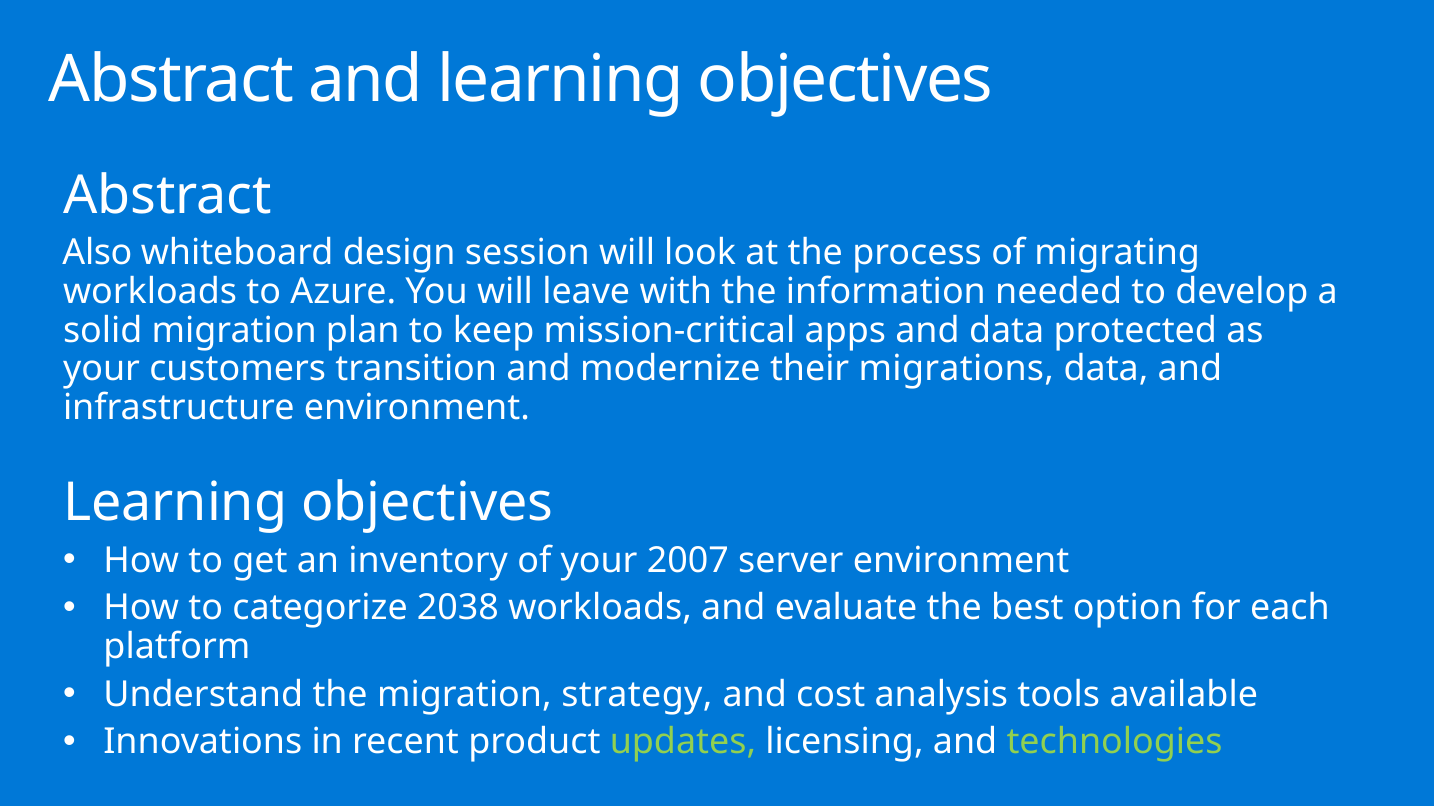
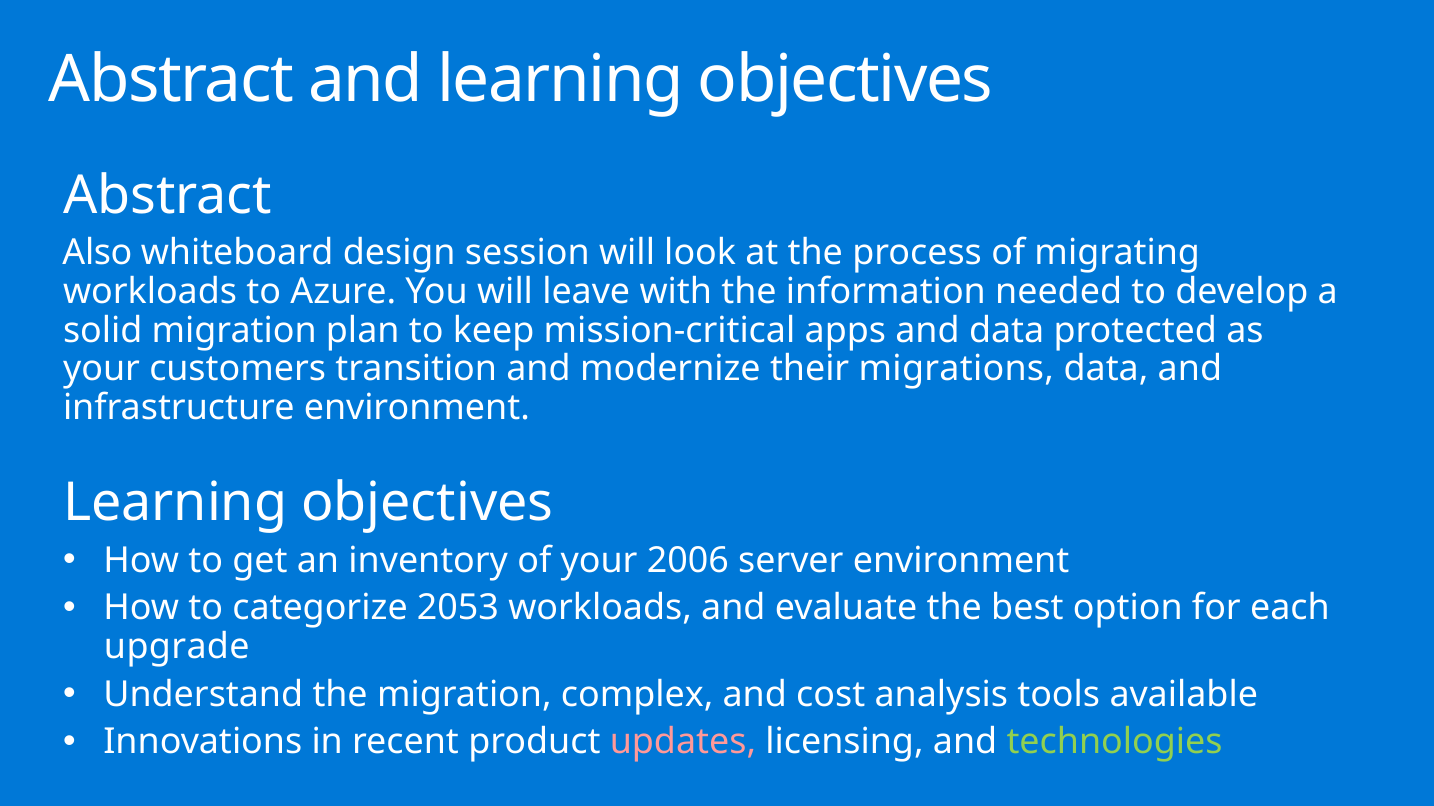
2007: 2007 -> 2006 (688, 561)
2038: 2038 -> 2053 (458, 608)
platform: platform -> upgrade (177, 647)
strategy: strategy -> complex (637, 695)
updates colour: light green -> pink (683, 742)
